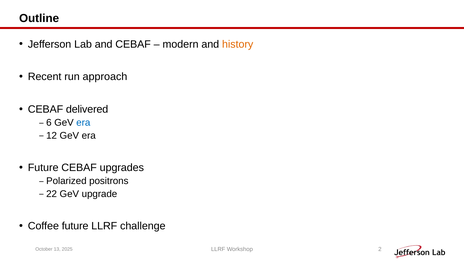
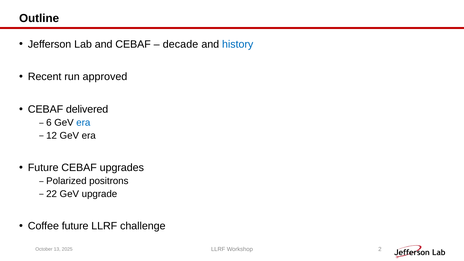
modern: modern -> decade (180, 44)
history colour: orange -> blue (238, 44)
approach: approach -> approved (105, 77)
